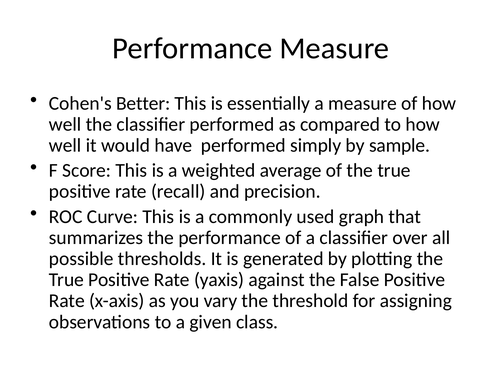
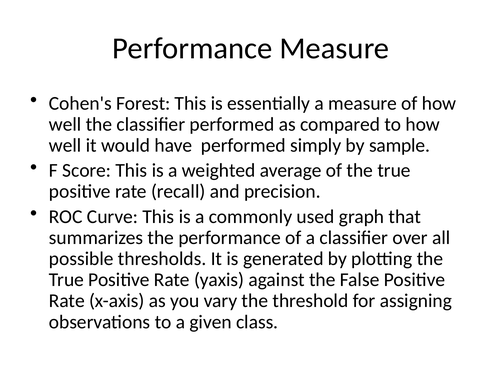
Better: Better -> Forest (143, 103)
